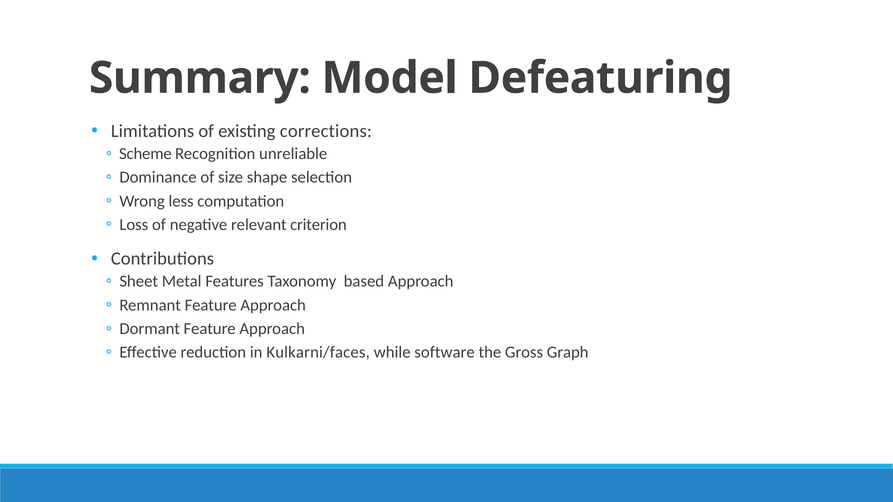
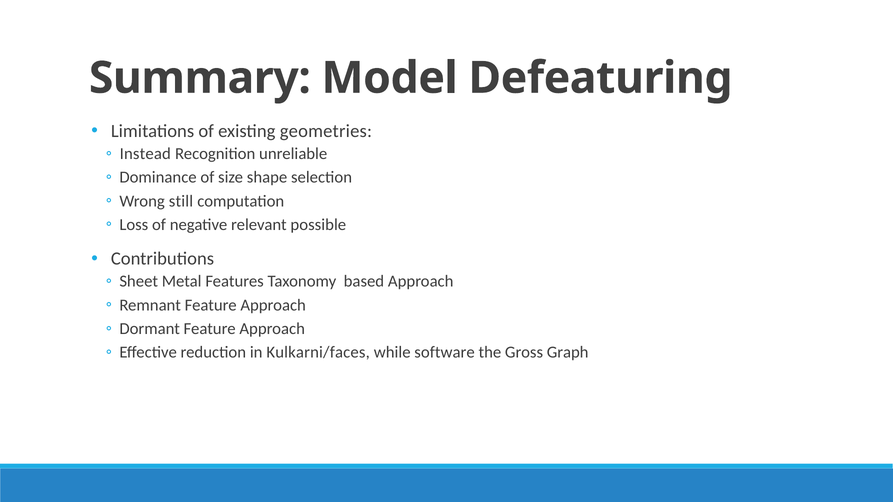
corrections: corrections -> geometries (326, 131)
Scheme: Scheme -> Instead (145, 154)
less: less -> still (181, 201)
criterion: criterion -> possible (318, 225)
